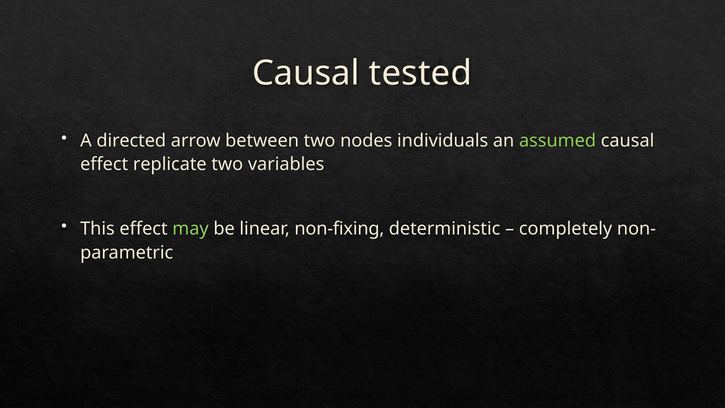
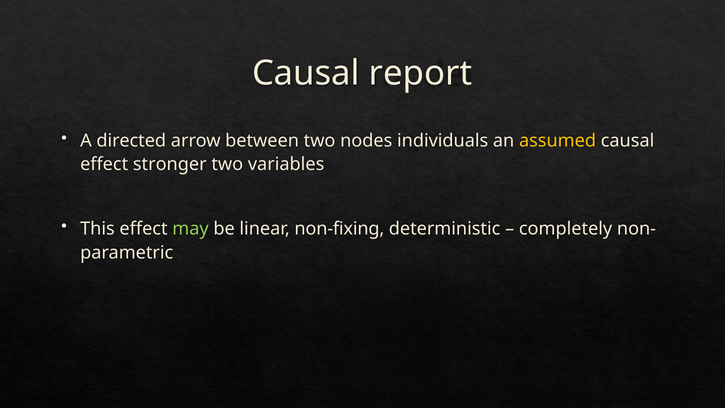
tested: tested -> report (420, 73)
assumed colour: light green -> yellow (558, 141)
replicate: replicate -> stronger (170, 164)
